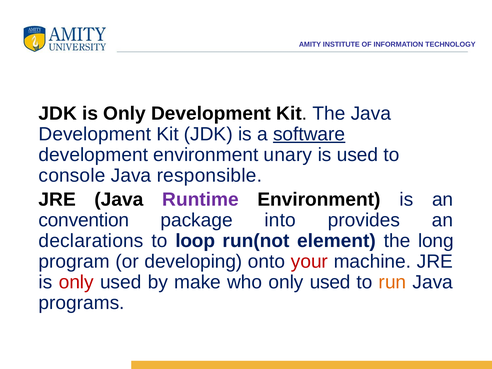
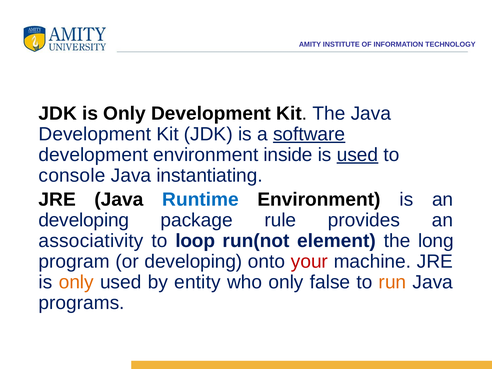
unary: unary -> inside (288, 155)
used underline: none -> present (357, 155)
responsible: responsible -> instantiating (210, 175)
Runtime colour: purple -> blue (200, 200)
convention: convention -> developing (84, 220)
into: into -> rule (280, 220)
declarations: declarations -> associativity (91, 241)
only colour: red -> orange (76, 282)
make: make -> entity (197, 282)
who only used: used -> false (330, 282)
